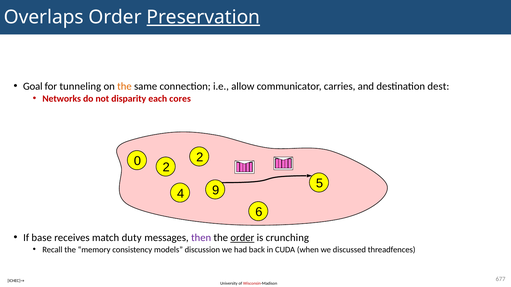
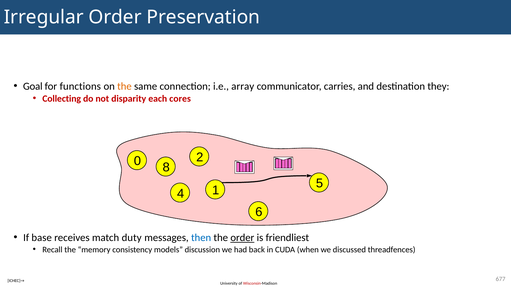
Overlaps: Overlaps -> Irregular (44, 17)
Preservation underline: present -> none (203, 17)
tunneling: tunneling -> functions (80, 86)
allow: allow -> array (243, 86)
dest: dest -> they (438, 86)
Networks: Networks -> Collecting (62, 99)
0 2: 2 -> 8 (166, 168)
9: 9 -> 1 (216, 191)
then colour: purple -> blue (201, 238)
crunching: crunching -> friendliest (287, 238)
